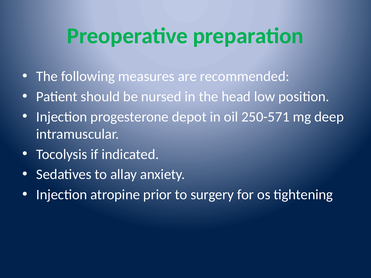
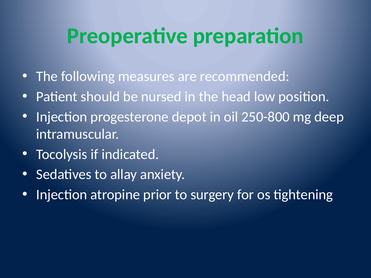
250-571: 250-571 -> 250-800 (266, 117)
